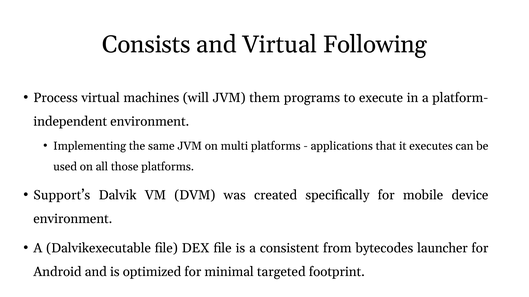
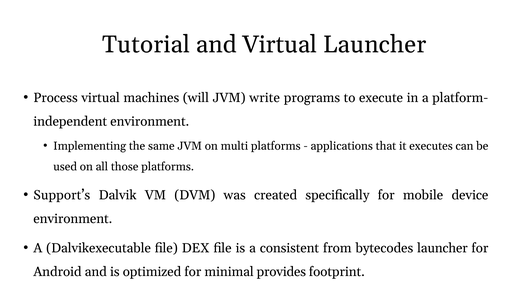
Consists: Consists -> Tutorial (146, 44)
Virtual Following: Following -> Launcher (375, 44)
them: them -> write (265, 98)
targeted: targeted -> provides (281, 272)
